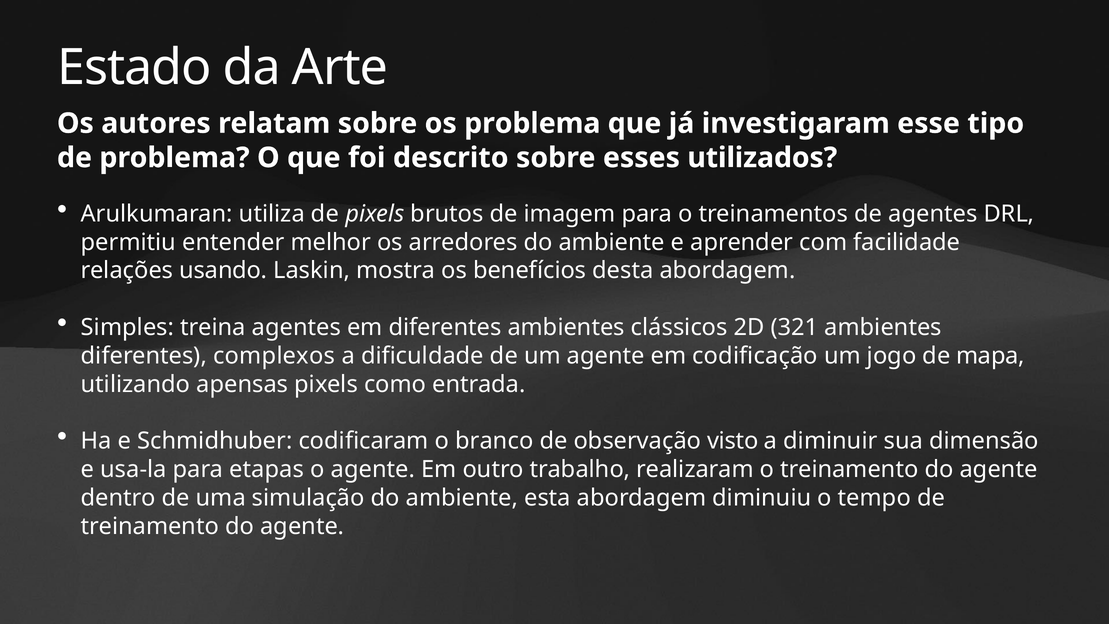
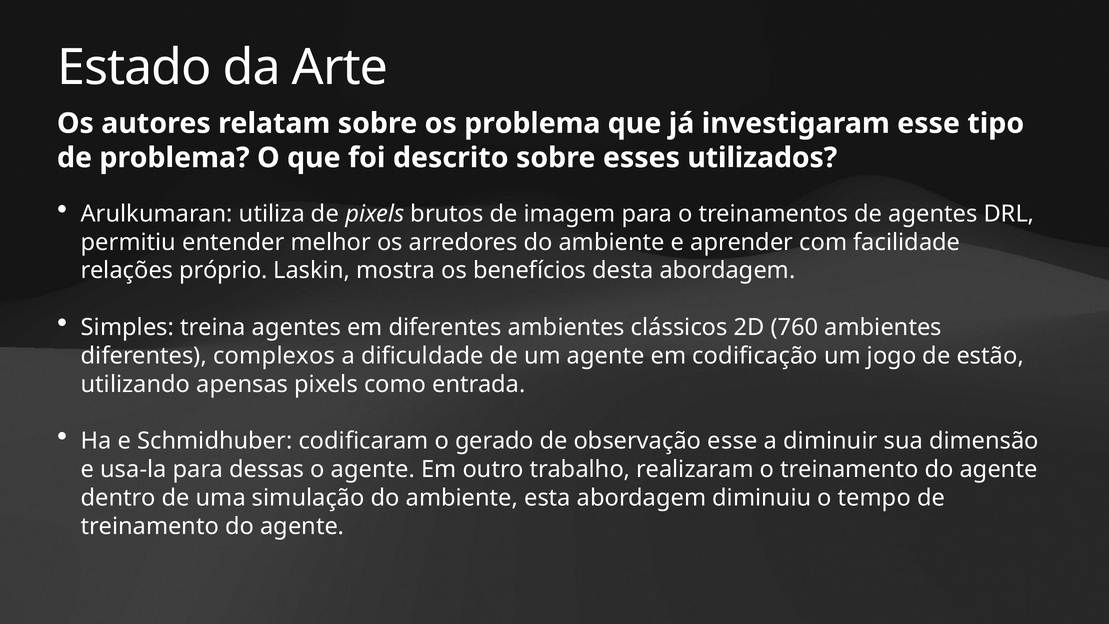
usando: usando -> próprio (223, 271)
321: 321 -> 760 (795, 327)
mapa: mapa -> estão (990, 356)
branco: branco -> gerado (494, 441)
observação visto: visto -> esse (733, 441)
etapas: etapas -> dessas (267, 469)
